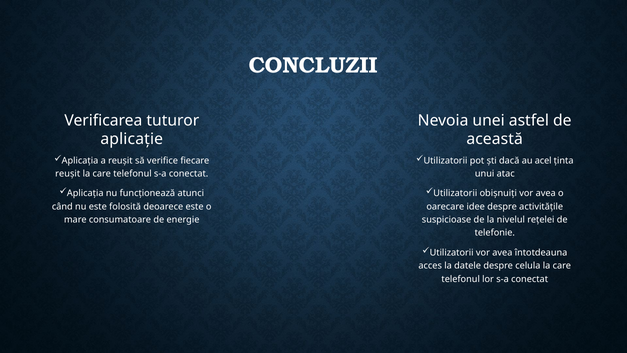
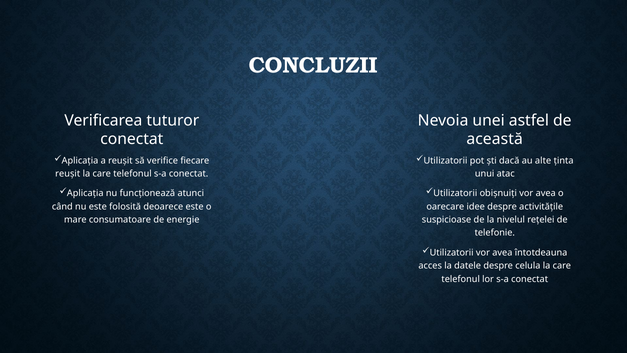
aplicație: aplicație -> conectat (132, 139)
acel: acel -> alte (543, 160)
